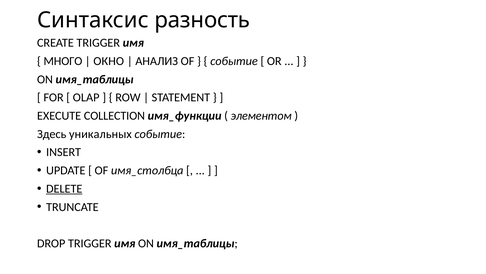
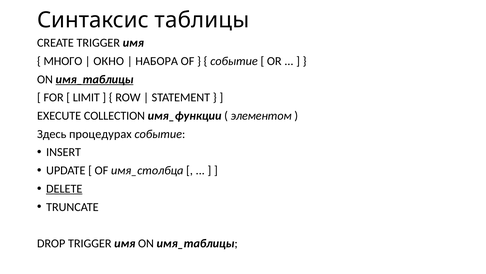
разность: разность -> таблицы (202, 20)
АНАЛИЗ: АНАЛИЗ -> НАБОРА (157, 61)
имя_таблицы underline: none -> present (95, 79)
OLAP: OLAP -> LIMIT (86, 97)
уникальных: уникальных -> процедурах (100, 134)
